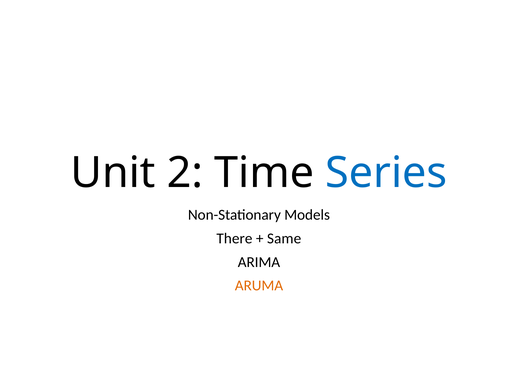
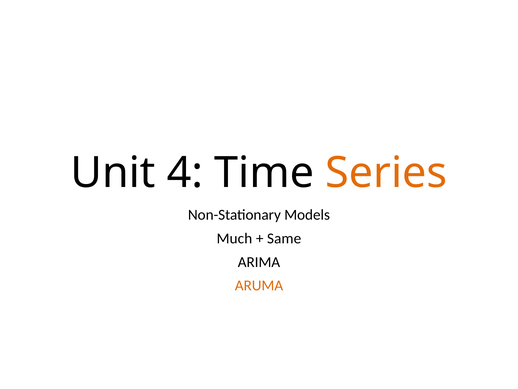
2: 2 -> 4 (185, 173)
Series colour: blue -> orange (386, 173)
There: There -> Much (234, 238)
